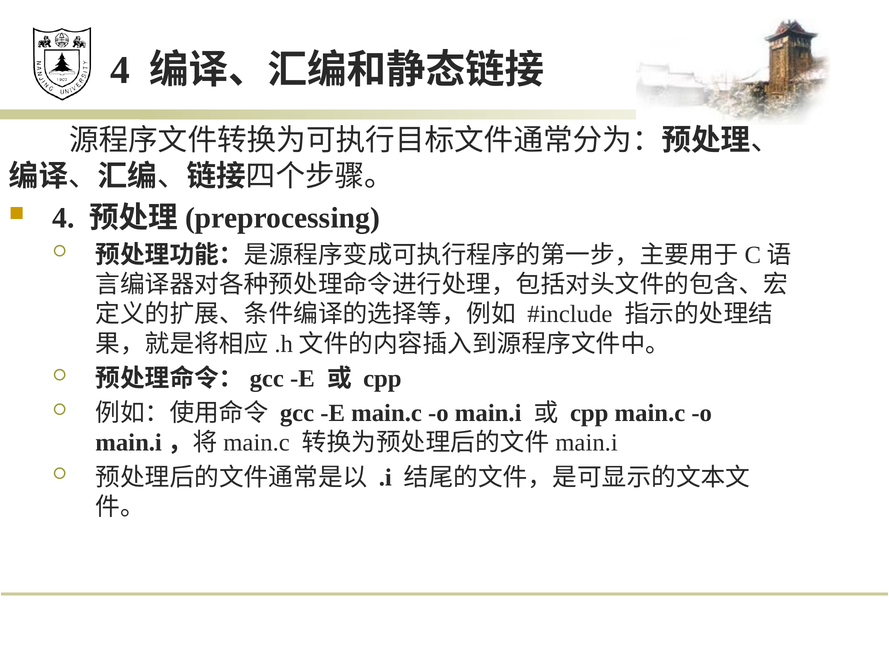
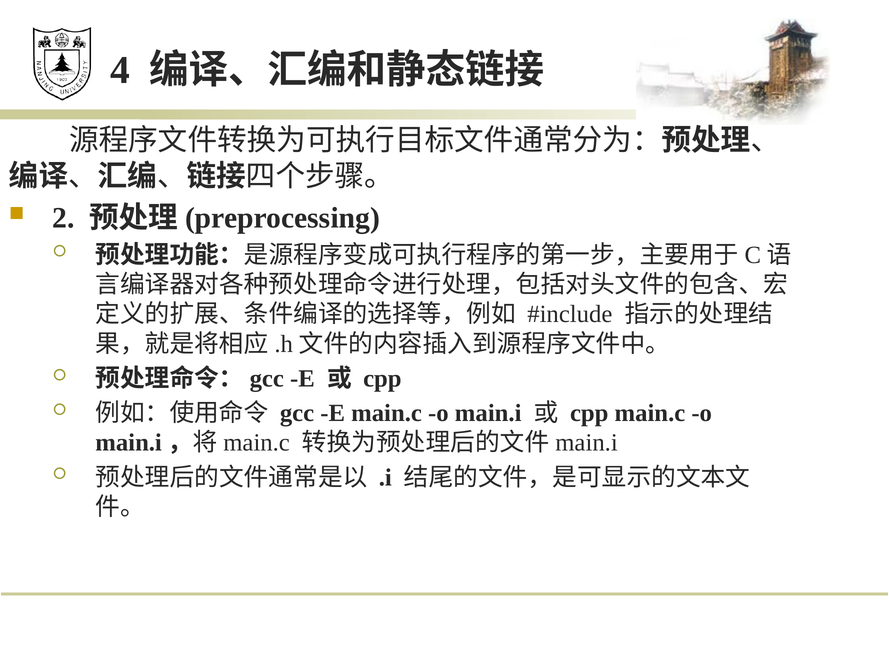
4: 4 -> 2 (64, 218)
